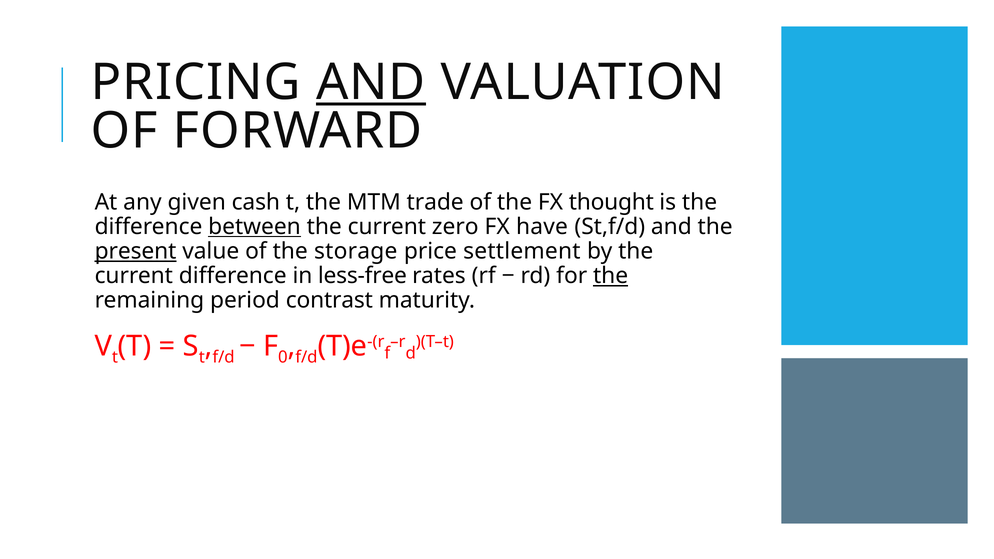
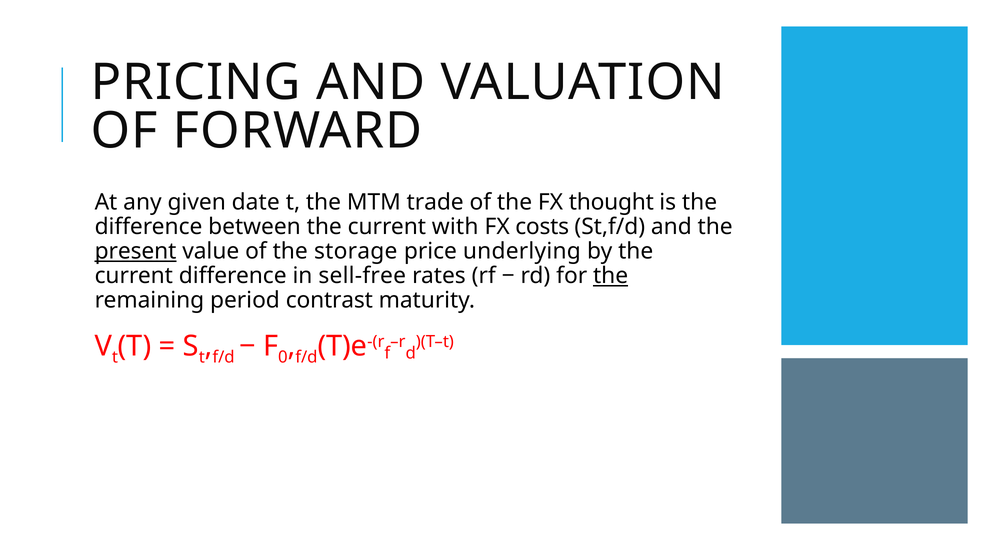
AND underline: present -> none (371, 82)
cash: cash -> date (256, 202)
between underline: present -> none (255, 227)
zero: zero -> with (455, 227)
have: have -> costs (542, 227)
settlement: settlement -> underlying (522, 251)
less-free: less-free -> sell-free (362, 276)
